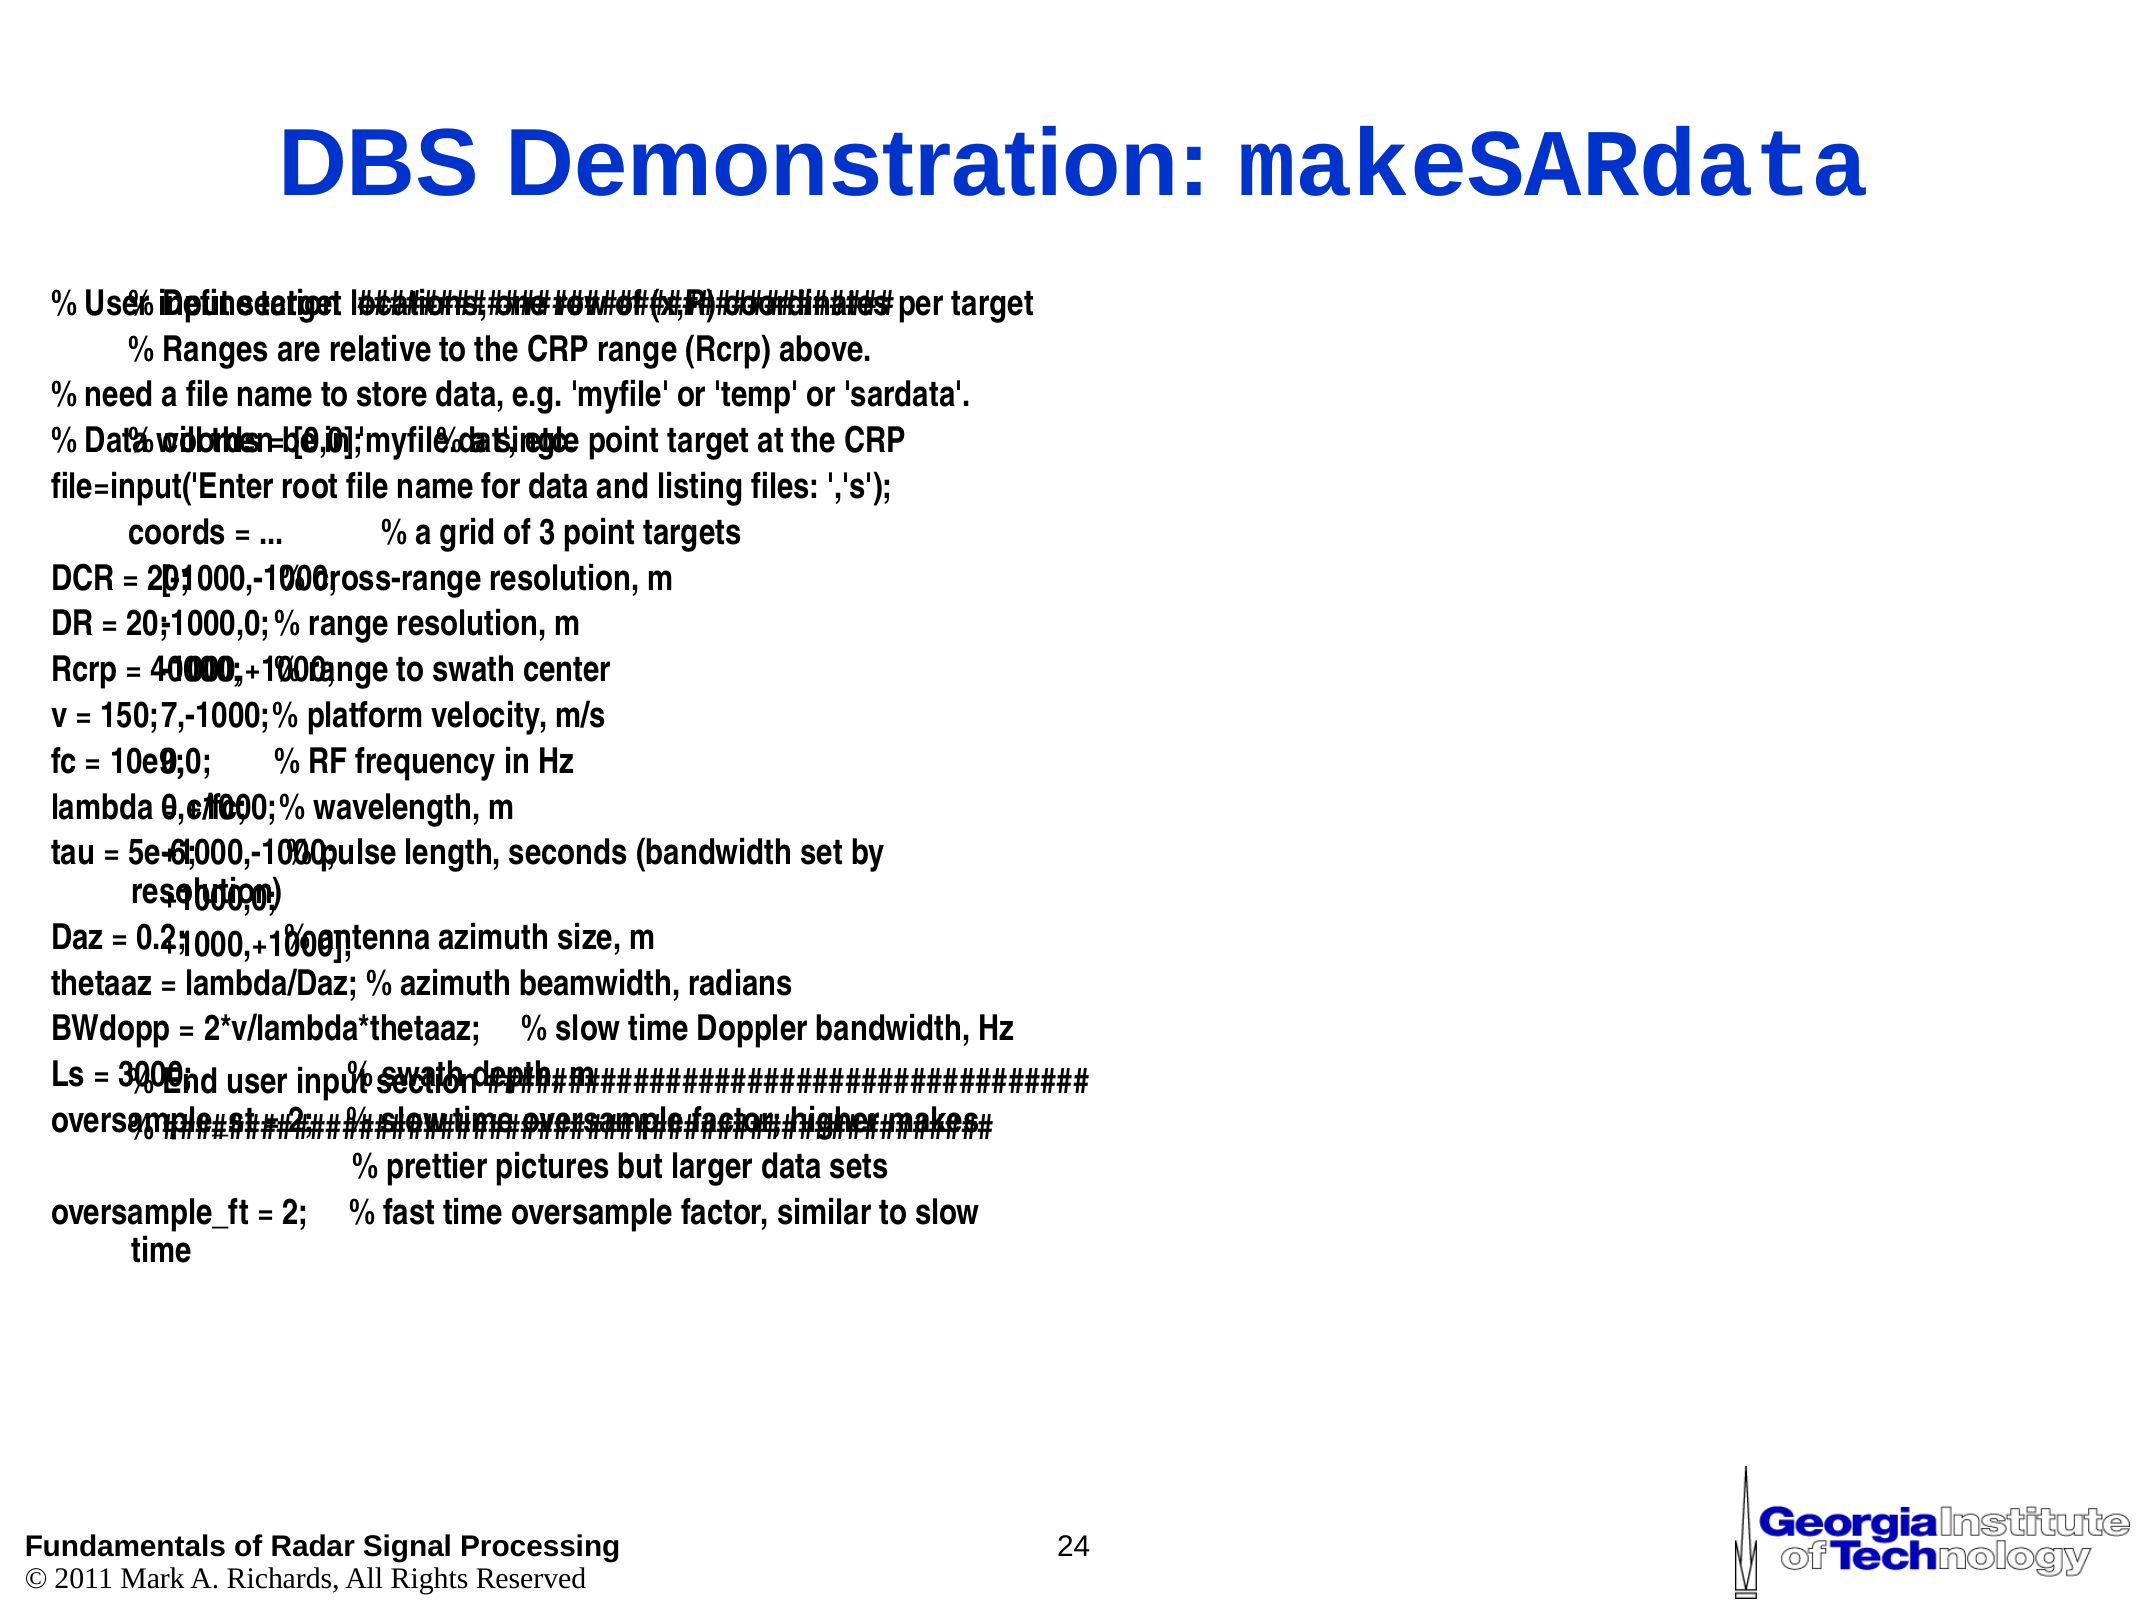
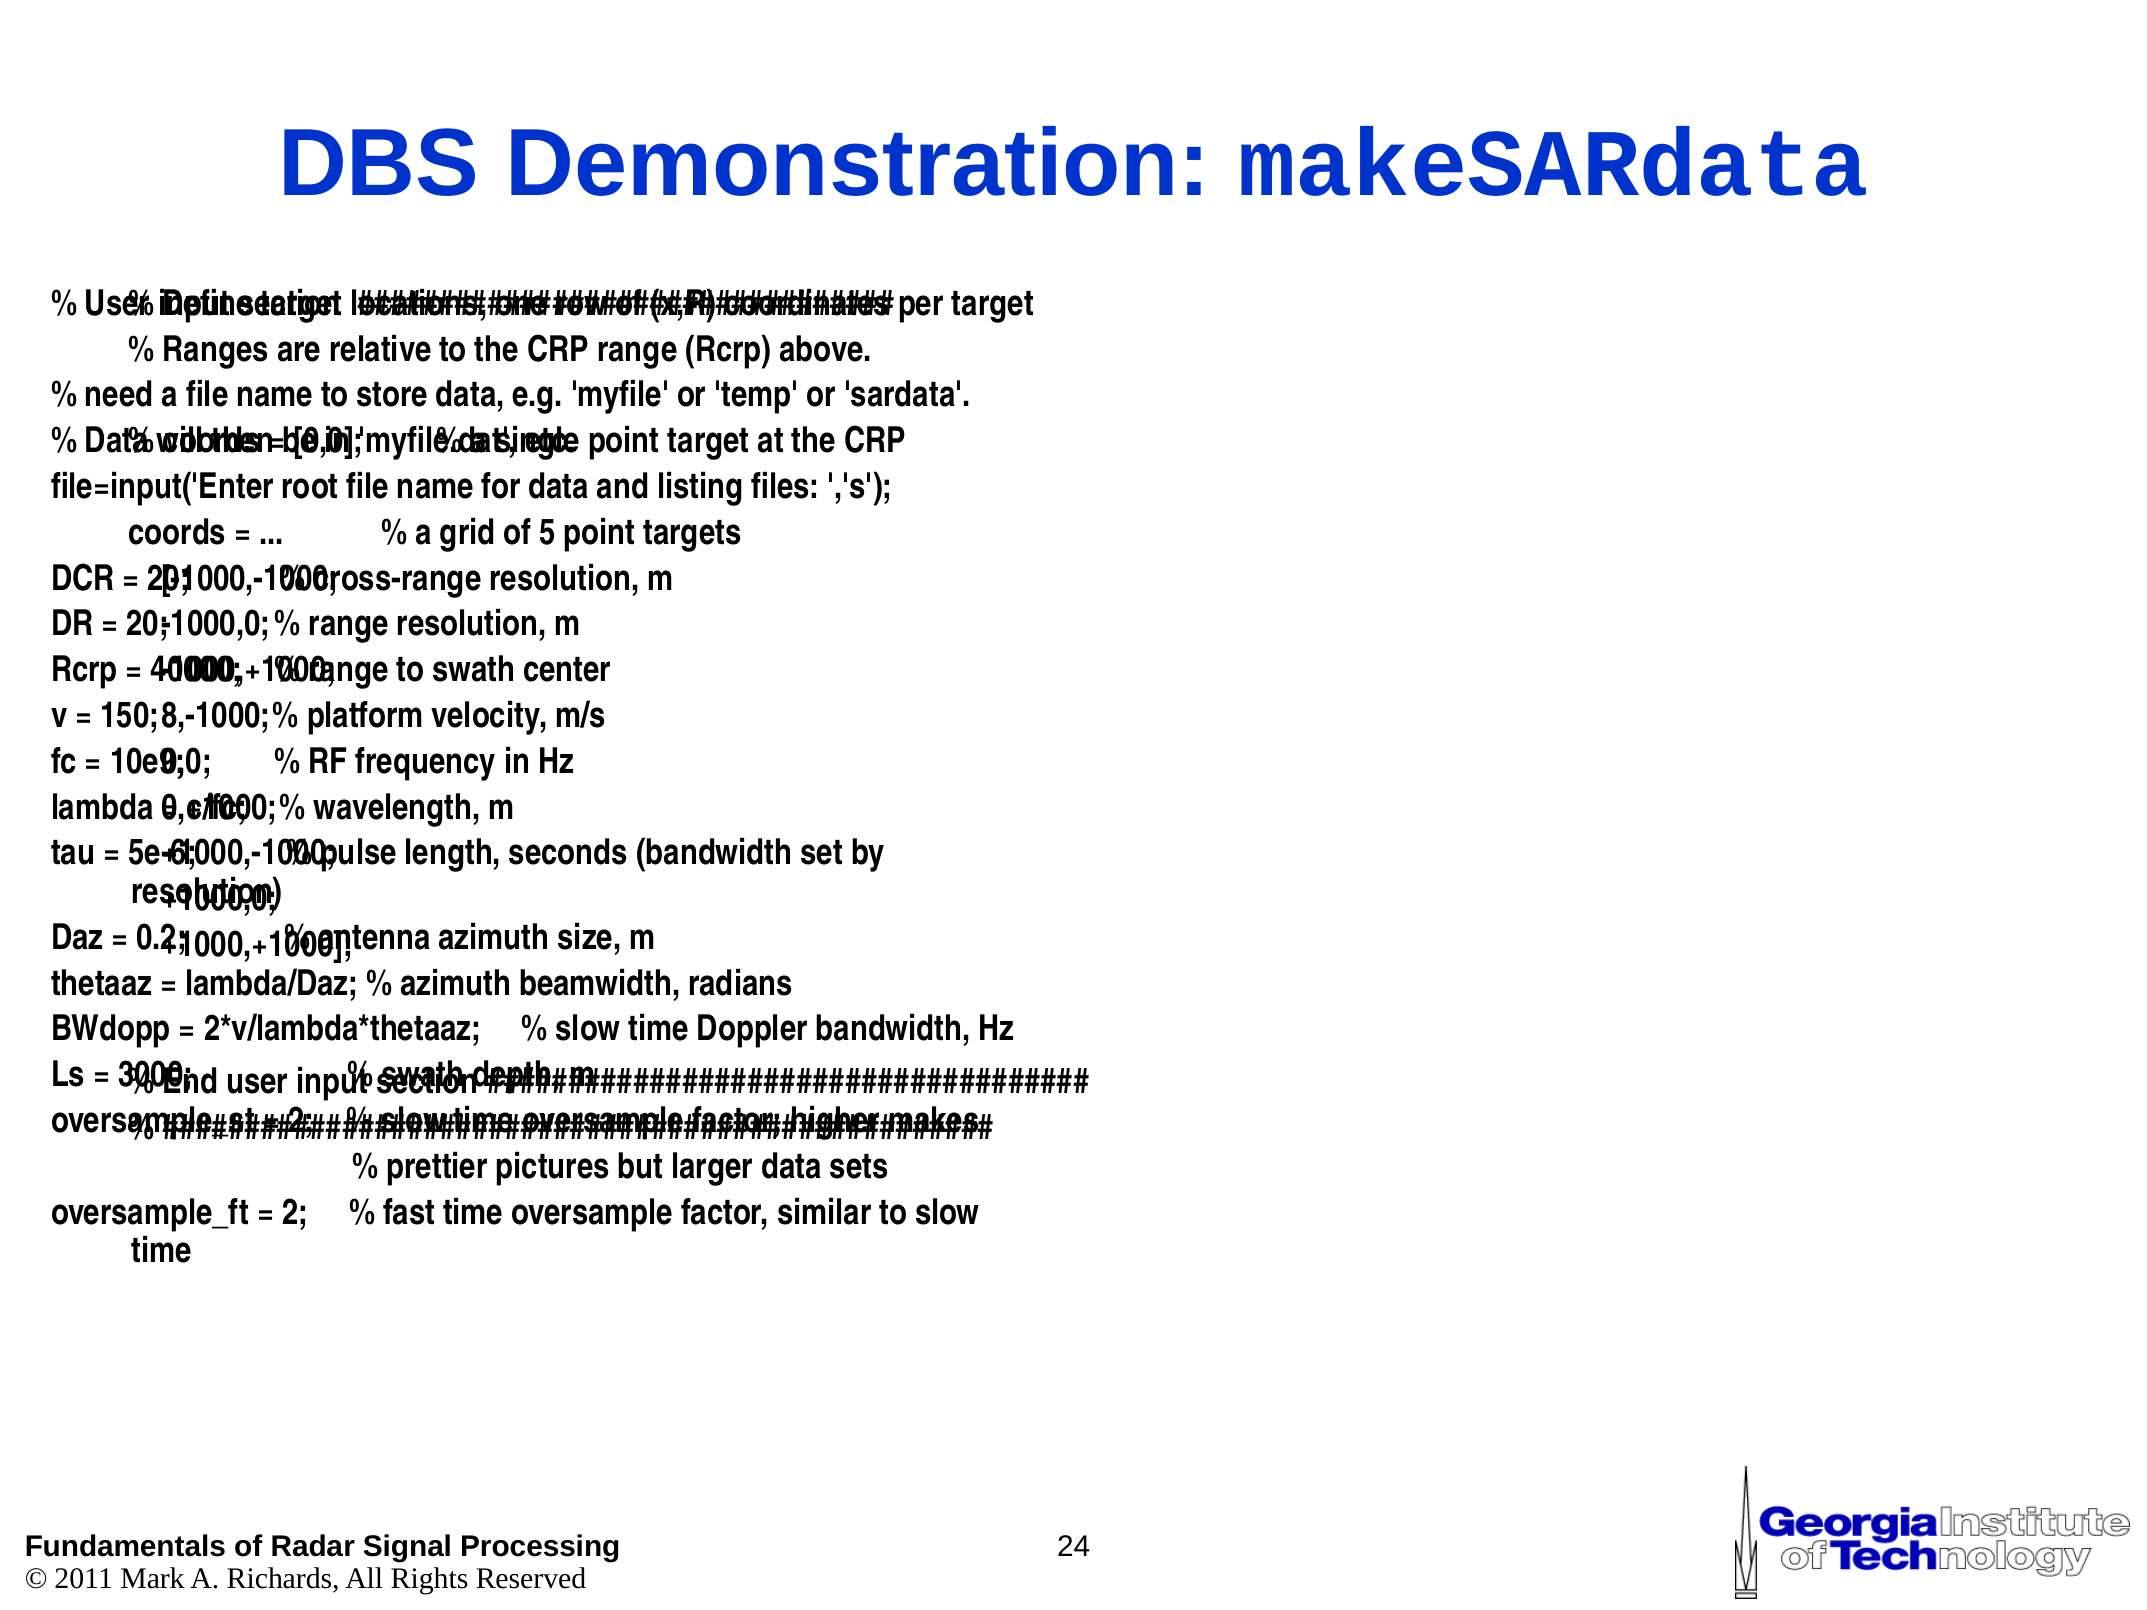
3: 3 -> 5 (547, 533)
7,-1000: 7,-1000 -> 8,-1000 (216, 716)
